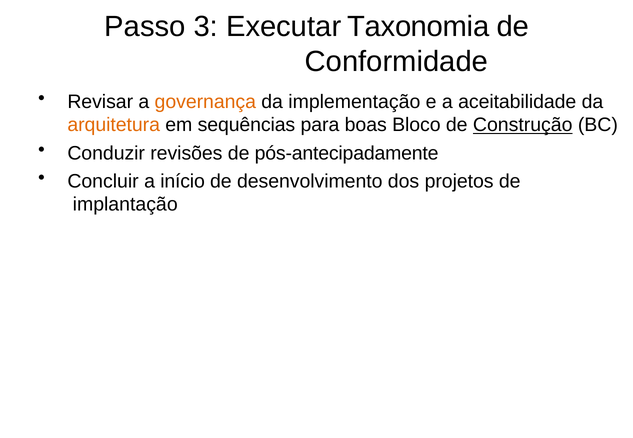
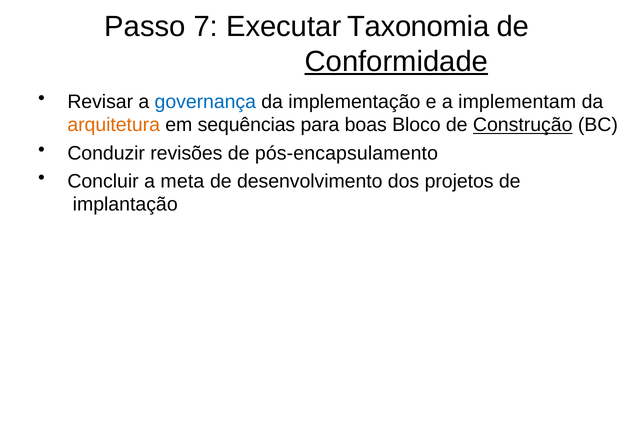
3: 3 -> 7 (206, 26)
Conformidade underline: none -> present (396, 62)
governança colour: orange -> blue (205, 102)
aceitabilidade: aceitabilidade -> implementam (517, 102)
pós-antecipadamente: pós-antecipadamente -> pós-encapsulamento (346, 153)
início: início -> meta (182, 181)
